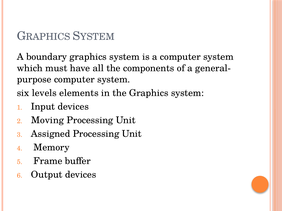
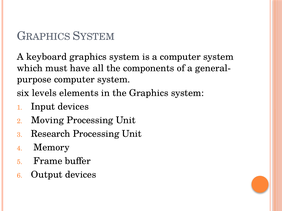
boundary: boundary -> keyboard (47, 57)
Assigned: Assigned -> Research (51, 134)
